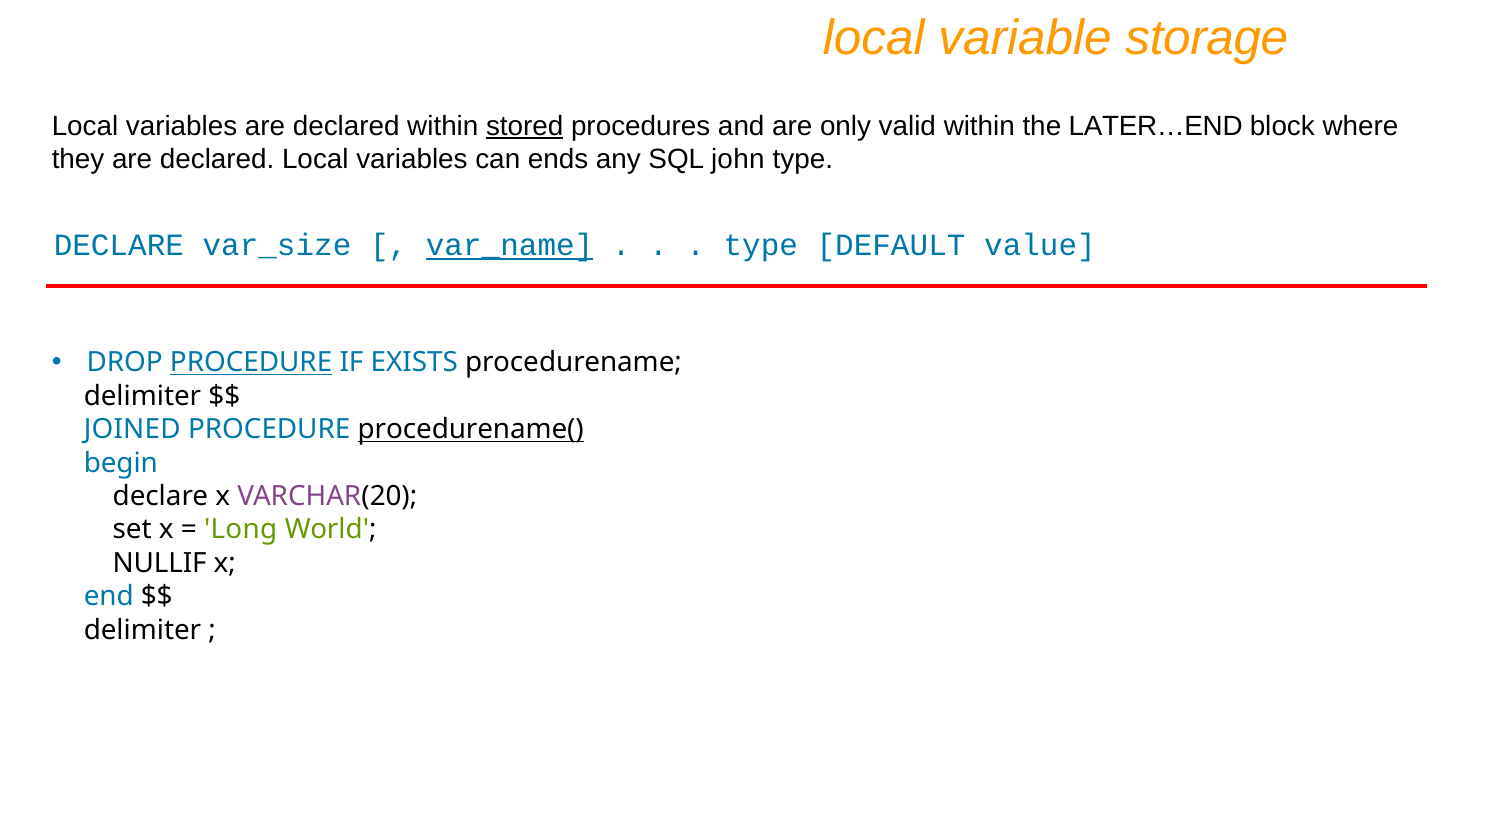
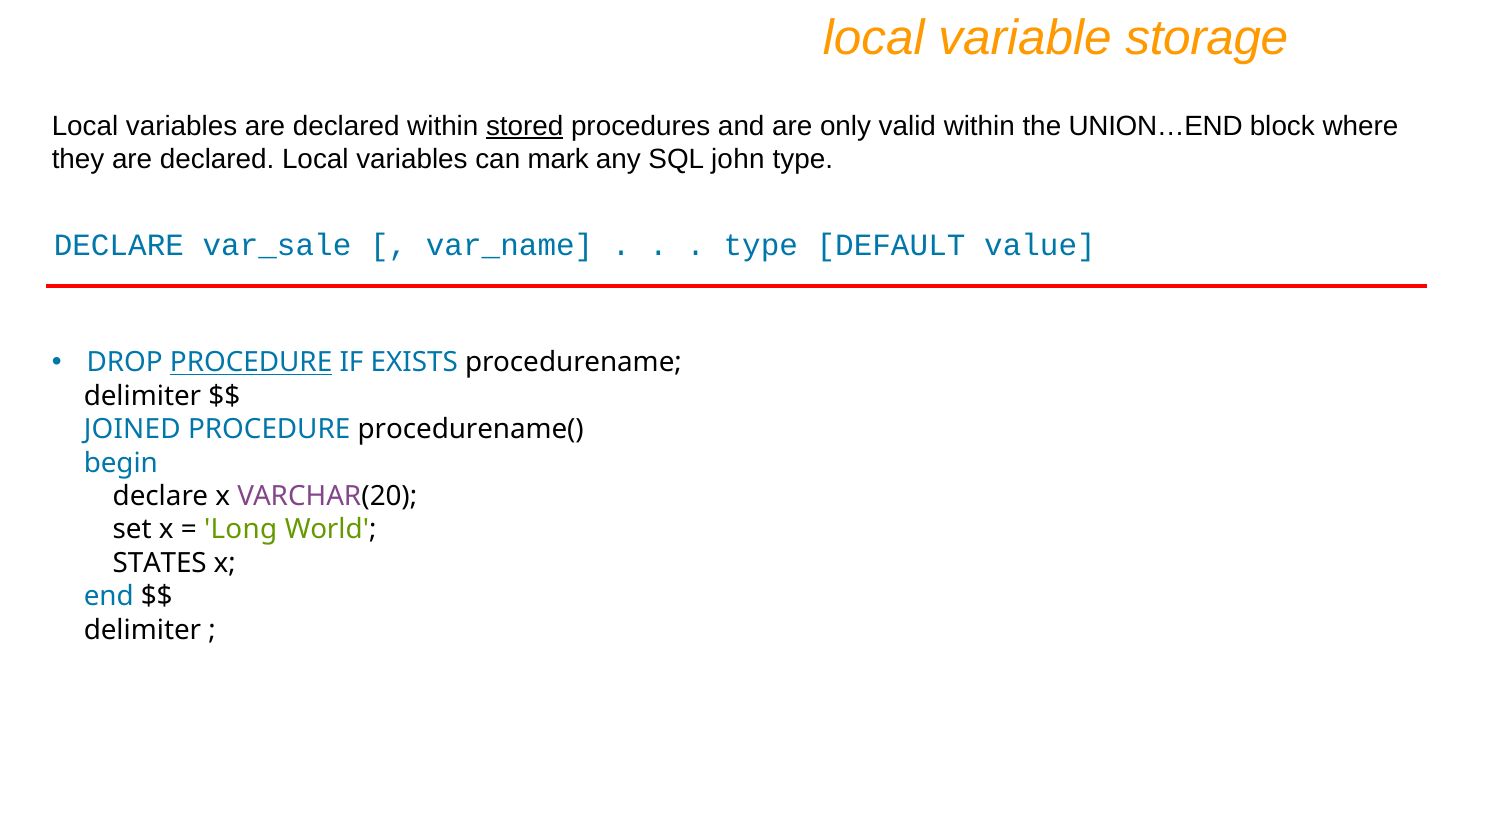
LATER…END: LATER…END -> UNION…END (1156, 126)
ends: ends -> mark (558, 160)
var_size: var_size -> var_sale (277, 245)
var_name underline: present -> none (510, 245)
procedurename( underline: present -> none (471, 430)
NULLIF: NULLIF -> STATES (160, 563)
